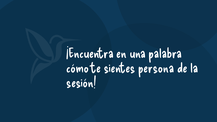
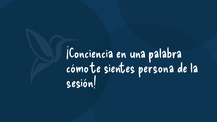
¡Encuentra: ¡Encuentra -> ¡Conciencia (90, 53)
